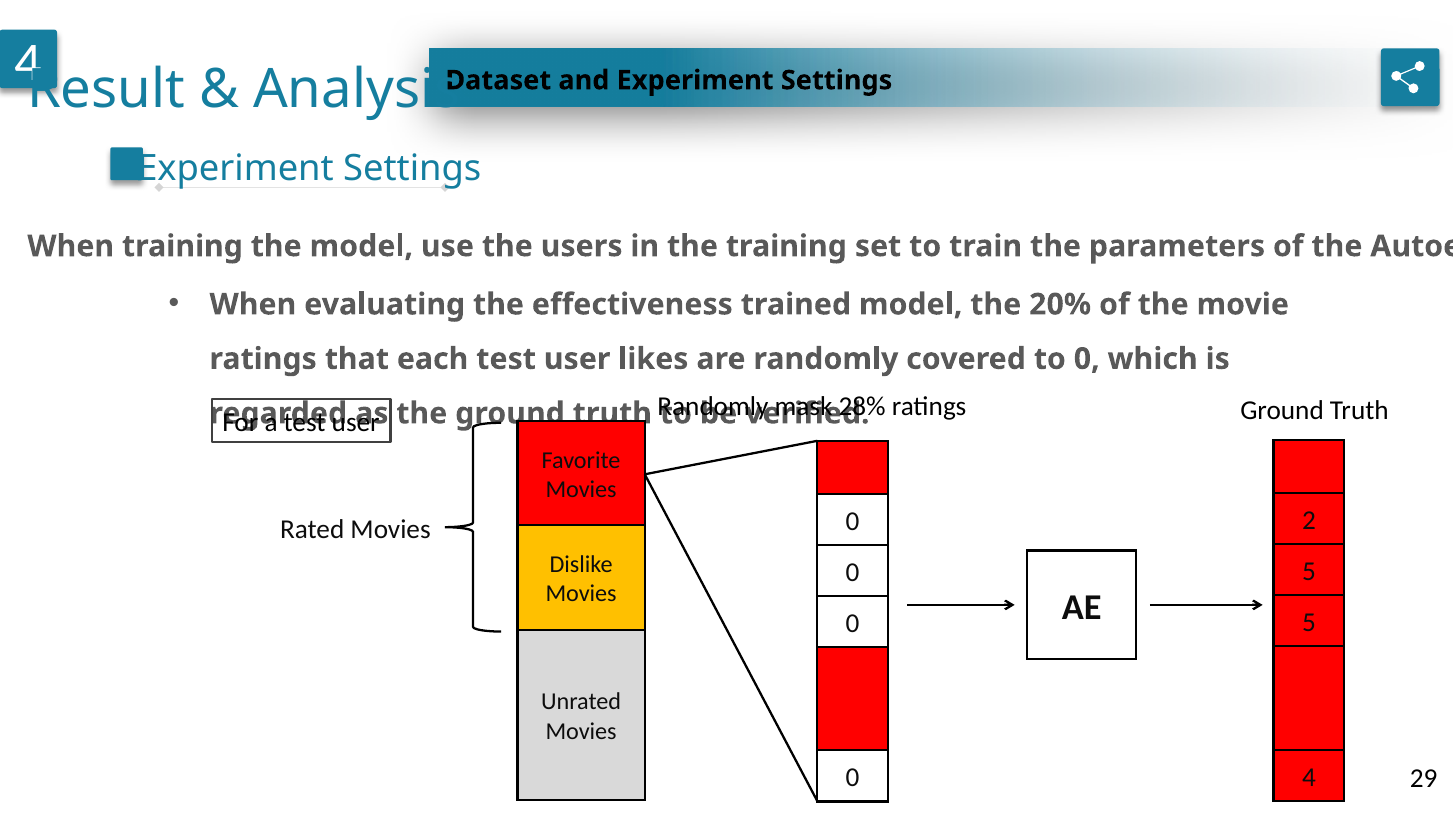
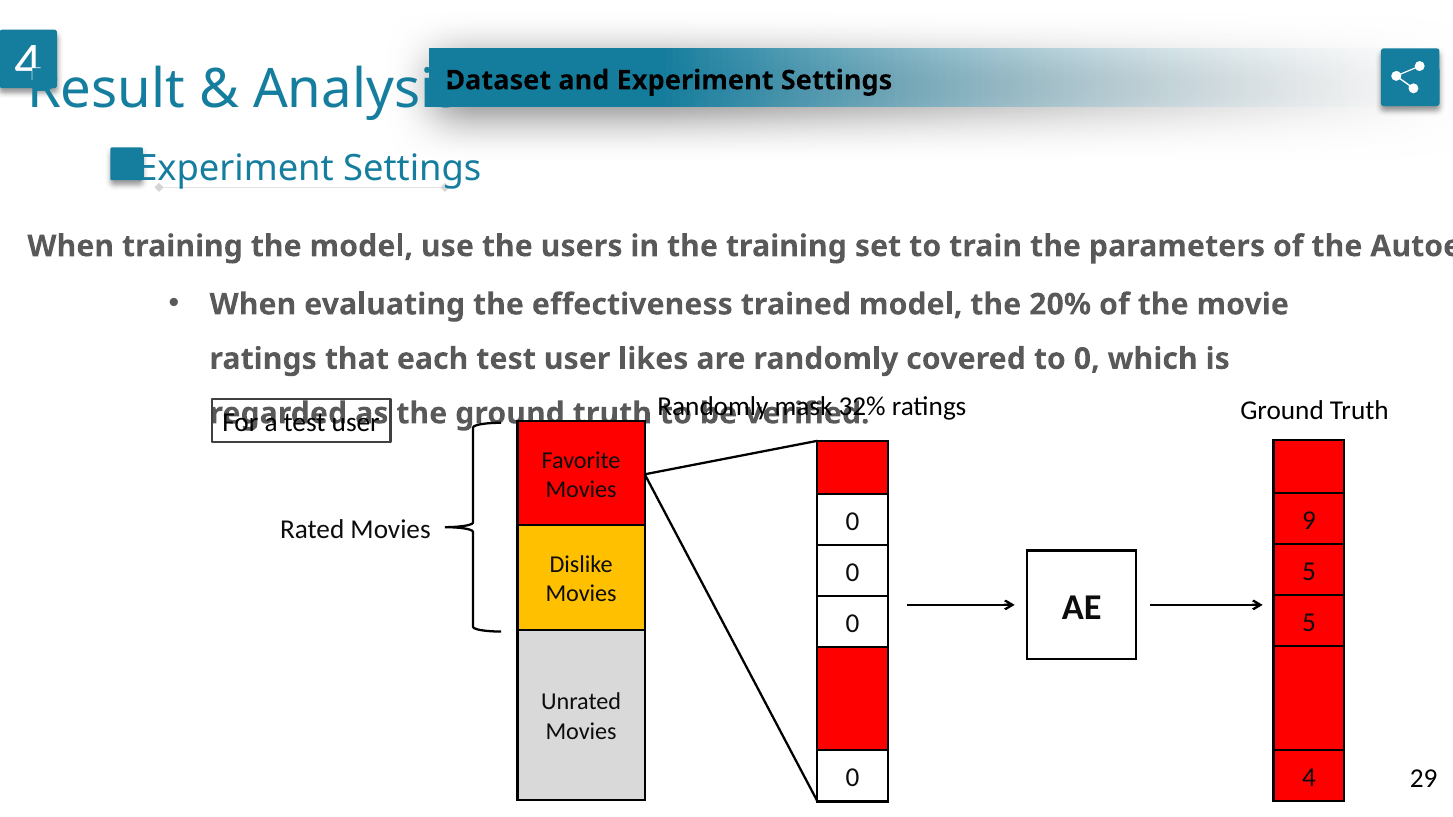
28%: 28% -> 32% (862, 407)
2: 2 -> 9 (1309, 521)
